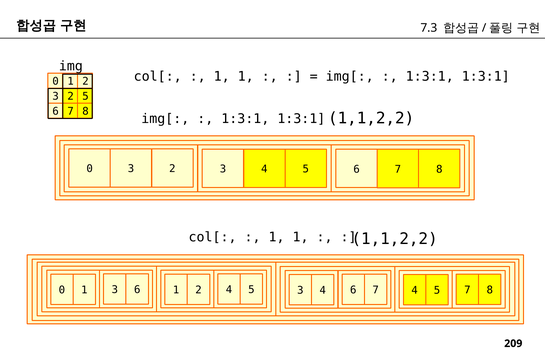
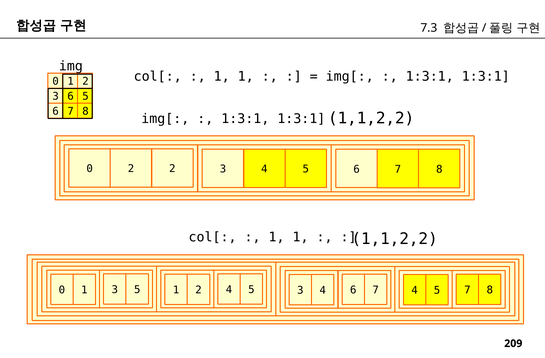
2: 2 -> 6 (71, 96)
0 3: 3 -> 2 (131, 169)
3 6: 6 -> 5 (137, 290)
